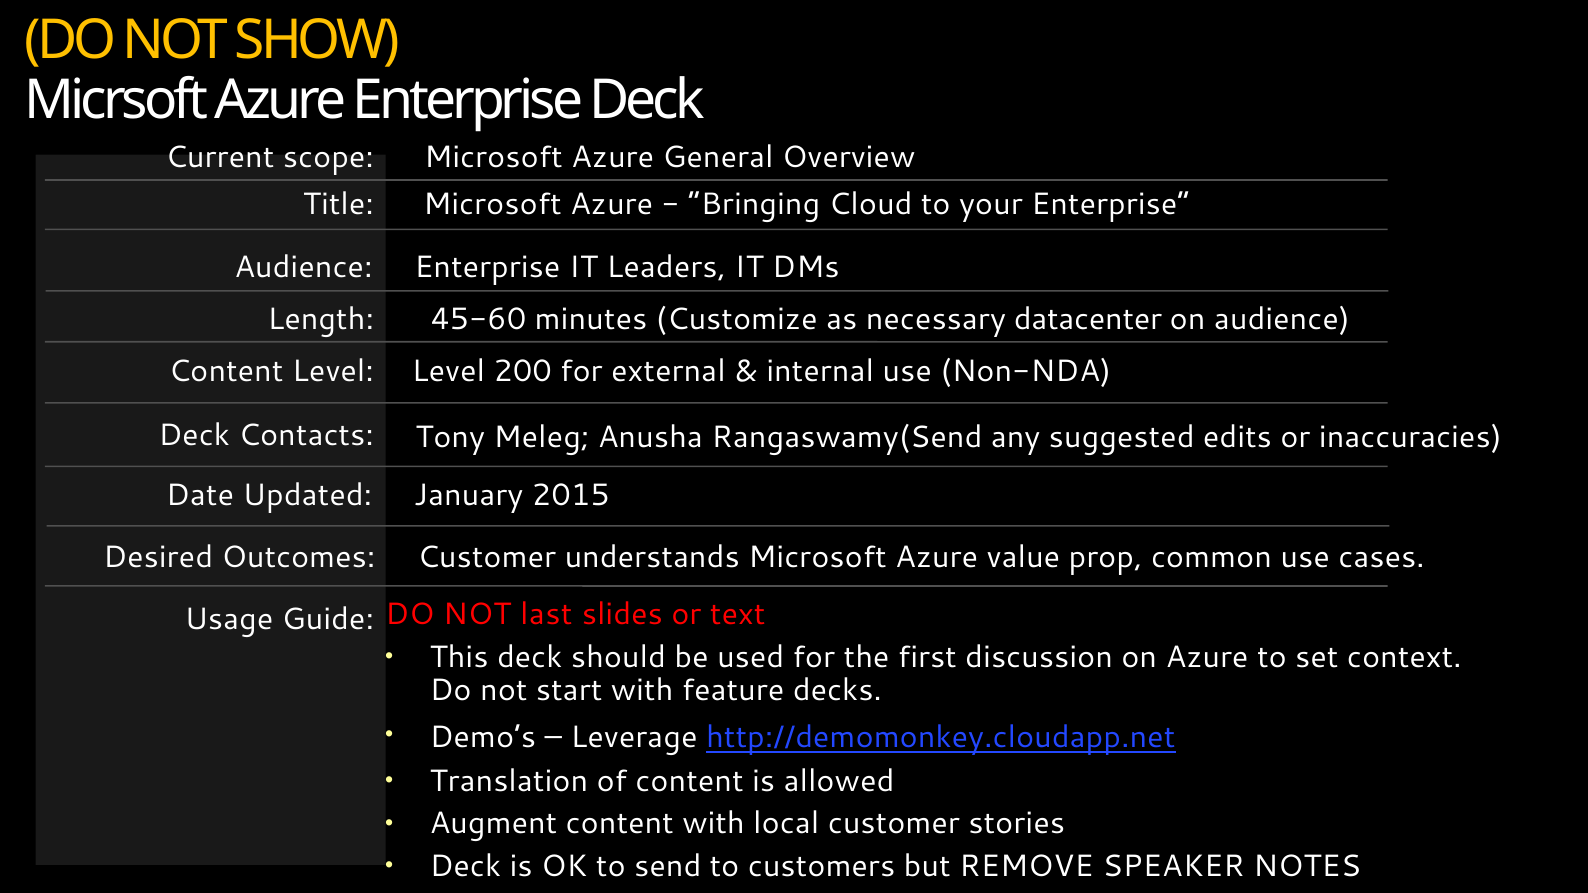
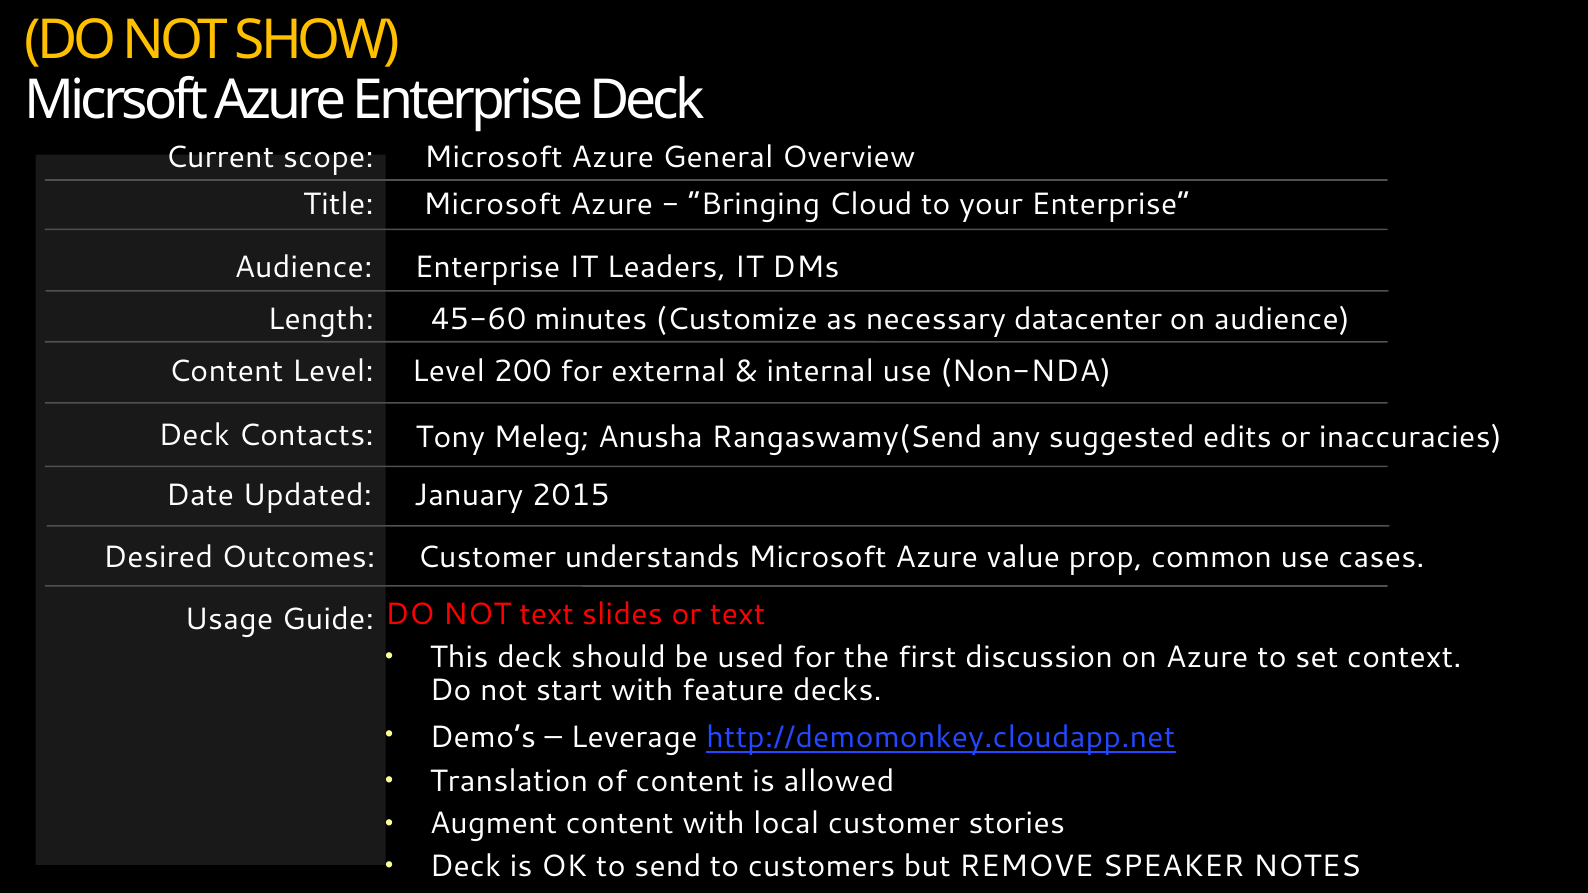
NOT last: last -> text (547, 614)
